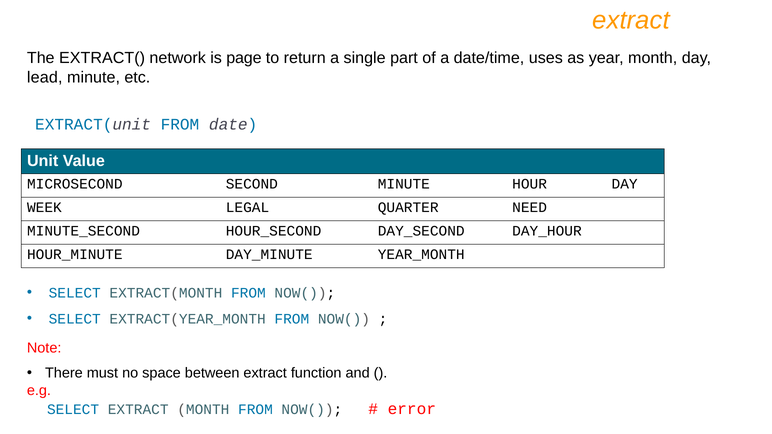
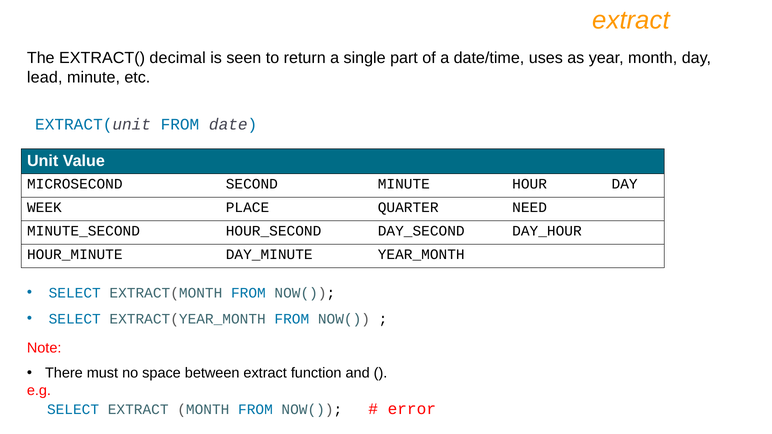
network: network -> decimal (178, 58)
page: page -> seen (244, 58)
LEGAL: LEGAL -> PLACE (247, 208)
